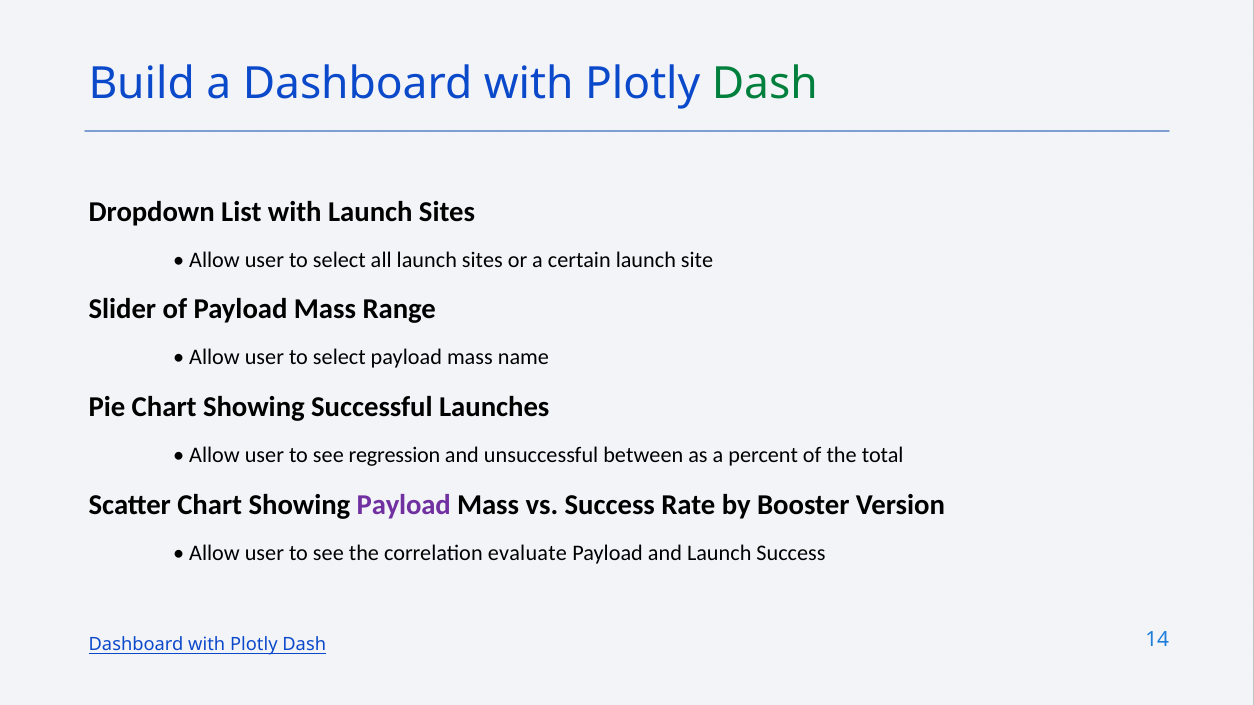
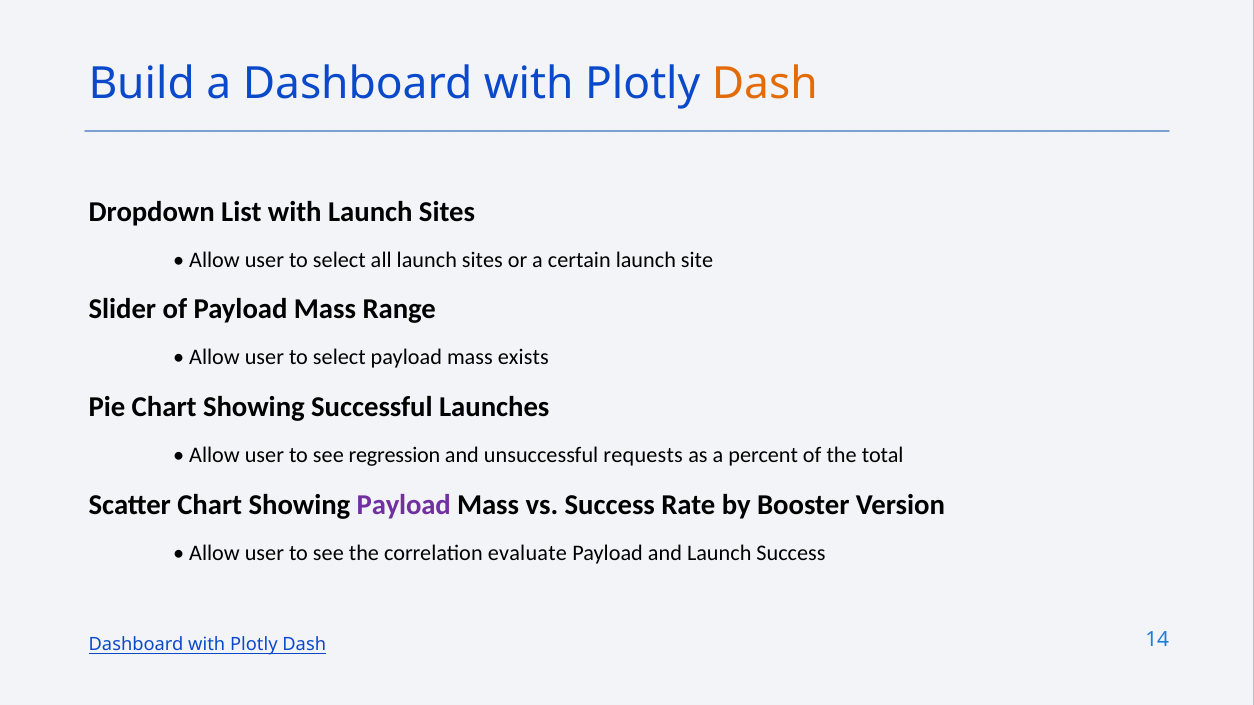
Dash colour: green -> orange (765, 84)
name: name -> exists (523, 358)
between: between -> requests (643, 456)
